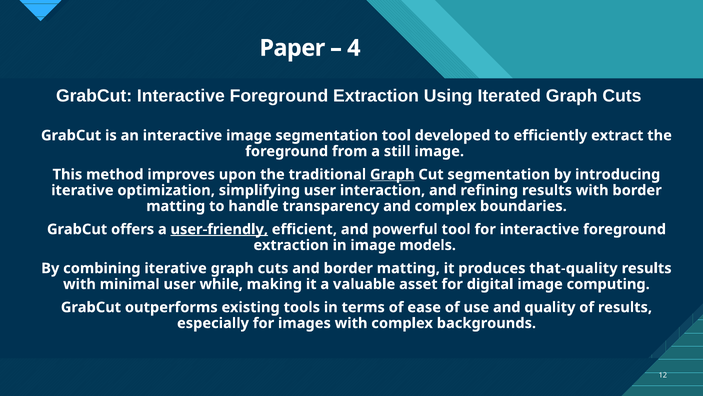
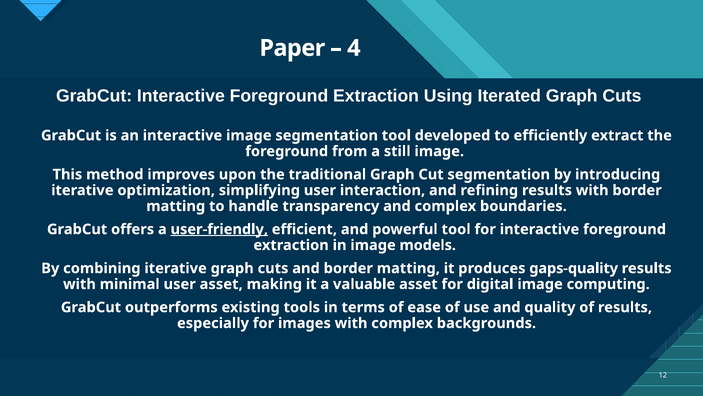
Graph underline: present -> none (392, 174)
that-quality: that-quality -> gaps-quality (574, 268)
user while: while -> asset (221, 284)
